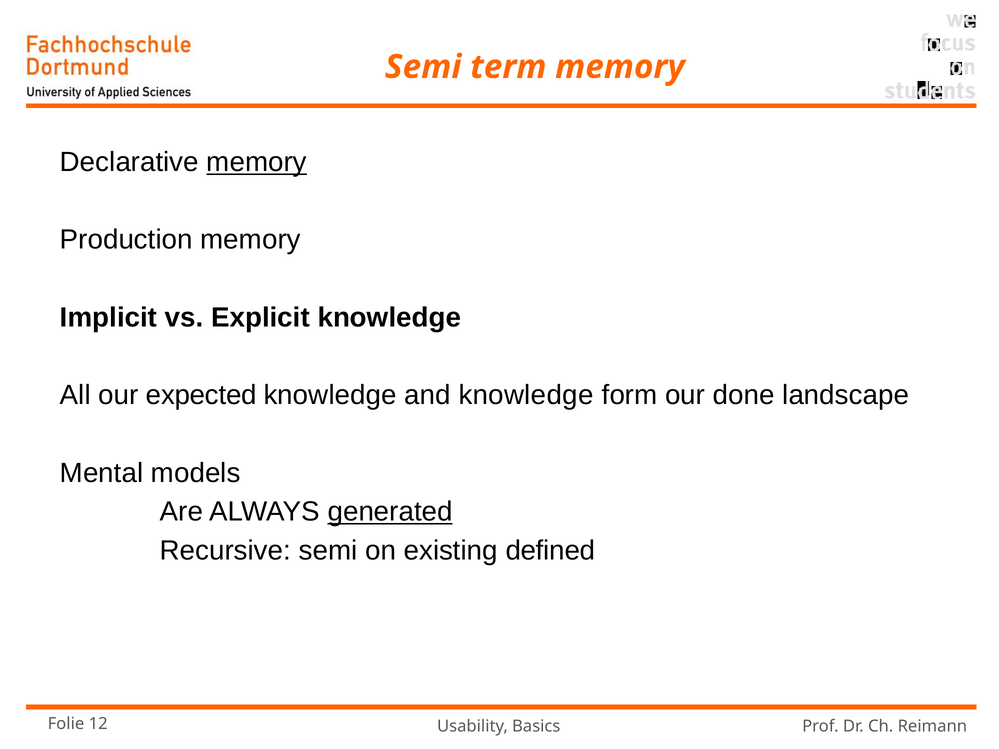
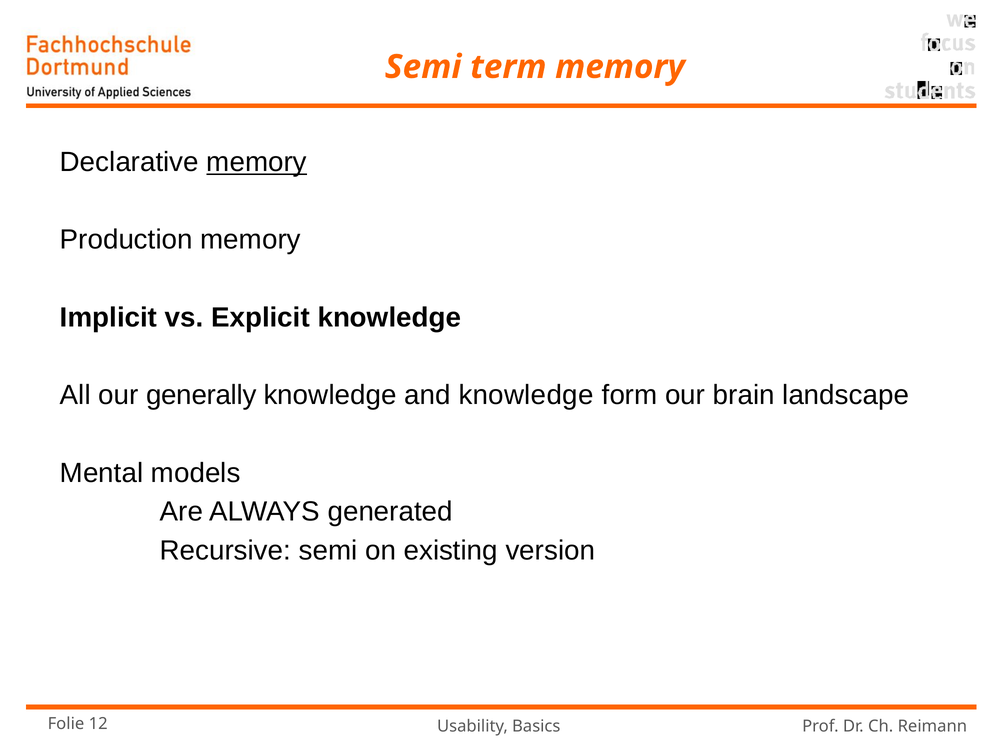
expected: expected -> generally (201, 395)
done: done -> brain (744, 395)
generated underline: present -> none (390, 512)
defined: defined -> version (550, 551)
